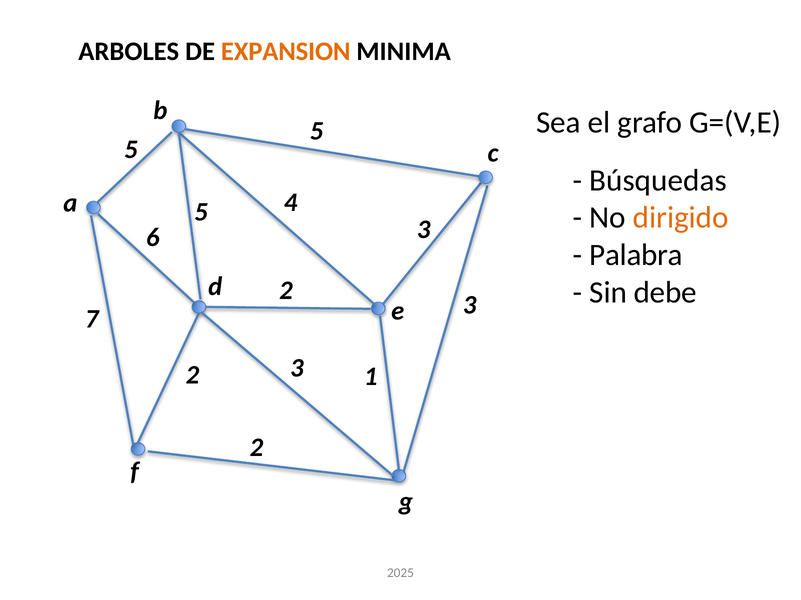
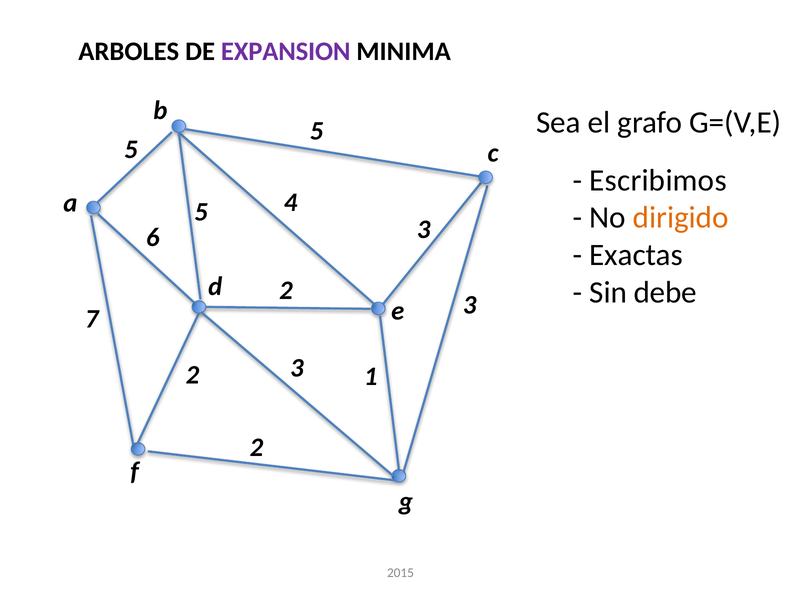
EXPANSION colour: orange -> purple (286, 51)
Búsquedas: Búsquedas -> Escribimos (658, 180)
Palabra: Palabra -> Exactas (636, 255)
2025: 2025 -> 2015 (400, 574)
